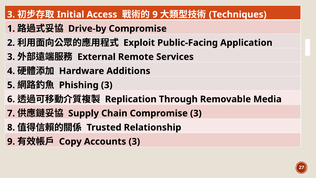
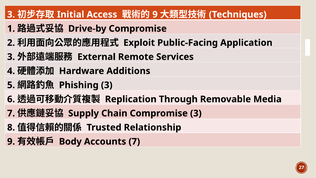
Copy: Copy -> Body (70, 141)
Accounts 3: 3 -> 7 (134, 141)
